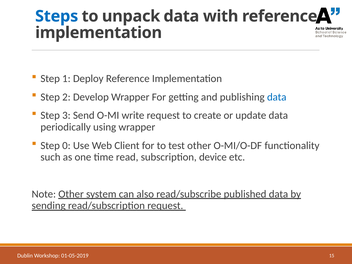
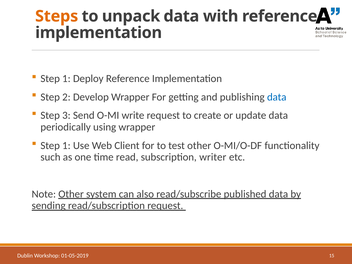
Steps colour: blue -> orange (57, 16)
0: 0 -> 1 (66, 145)
device: device -> writer (213, 157)
